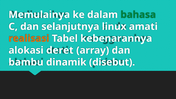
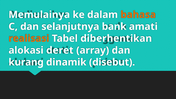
bahasa colour: green -> orange (138, 15)
linux: linux -> bank (114, 27)
kebenarannya: kebenarannya -> diberhentikan (116, 38)
bambu: bambu -> kurang (26, 62)
